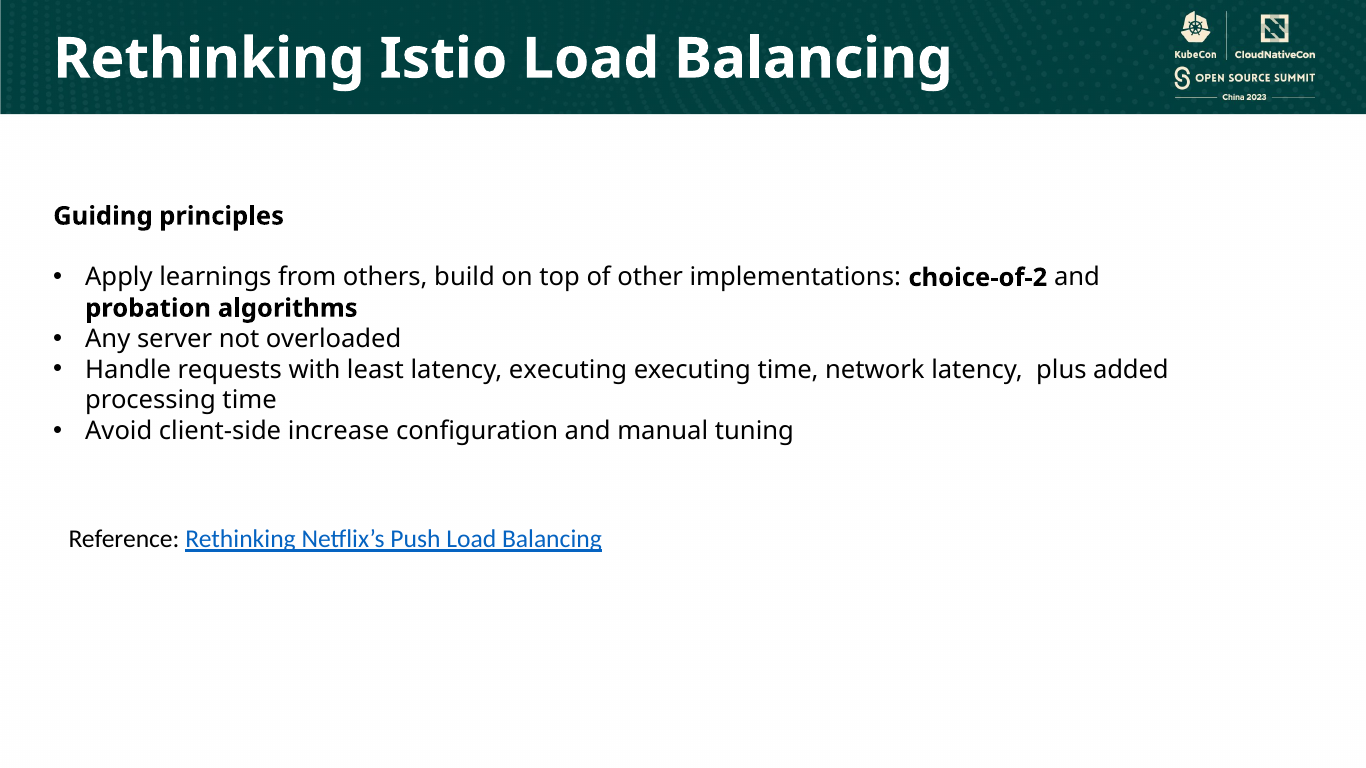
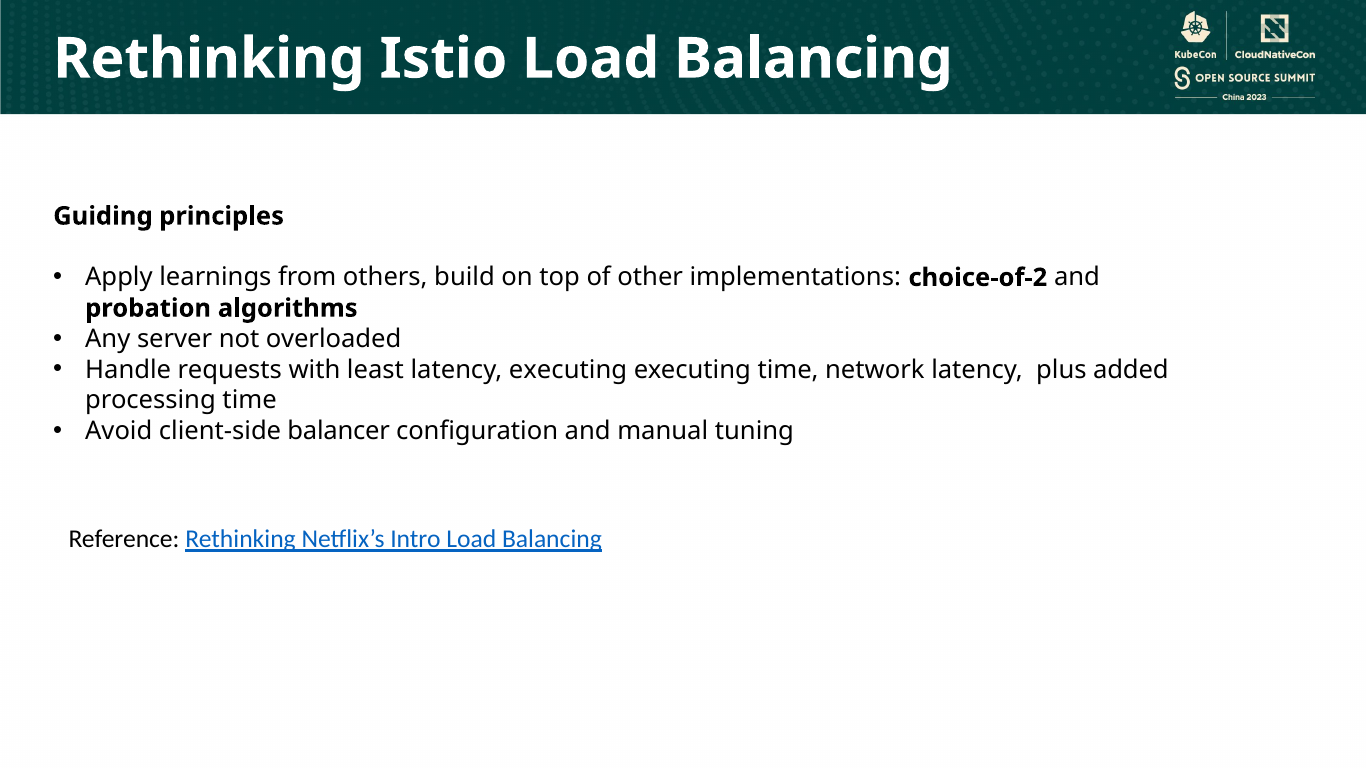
increase: increase -> balancer (339, 431)
Push: Push -> Intro (415, 540)
